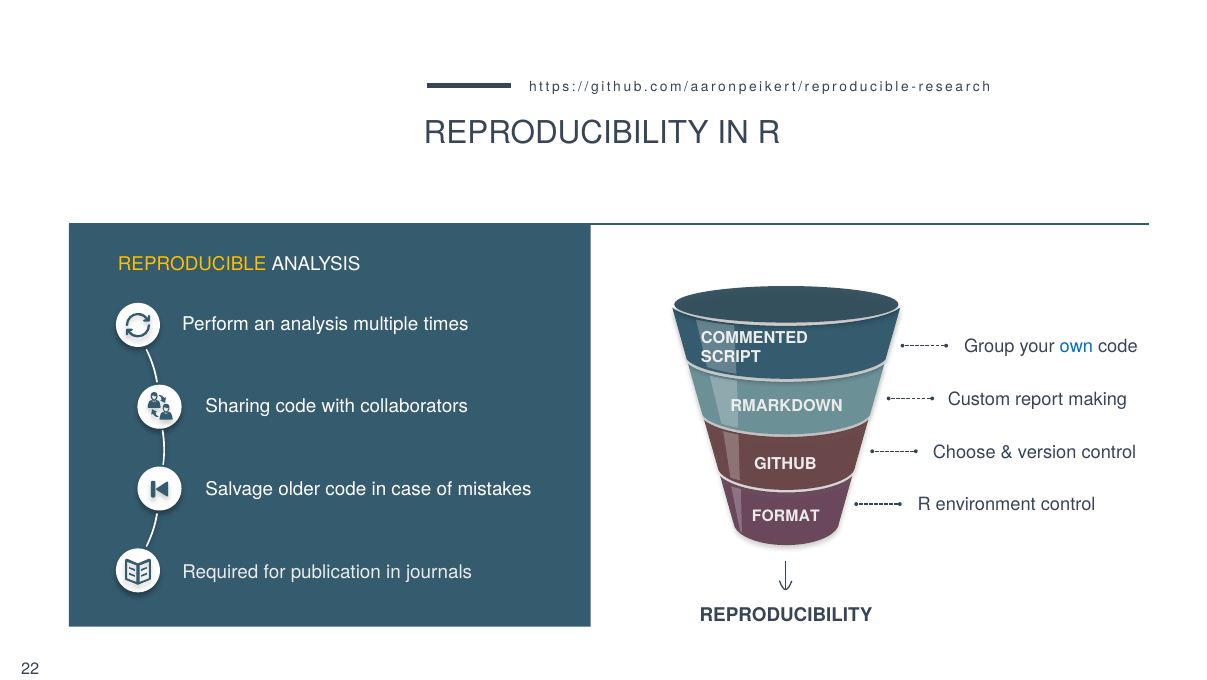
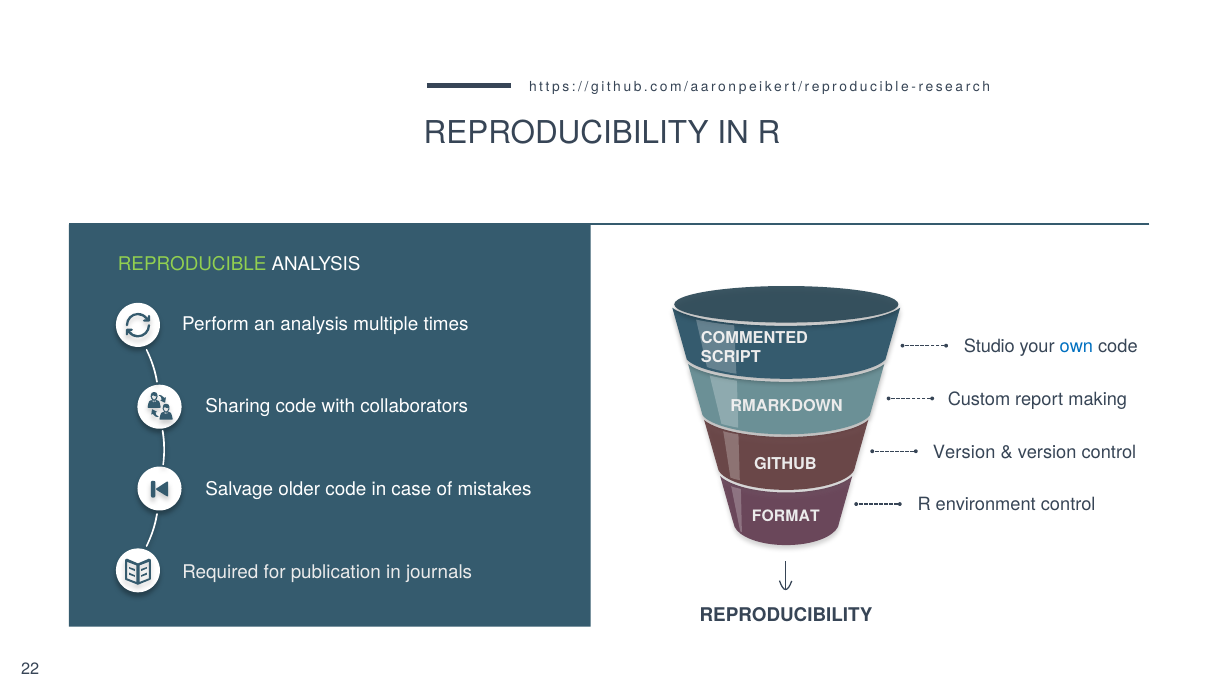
REPRODUCIBLE colour: yellow -> light green (192, 264)
Group: Group -> Studio (989, 347)
Choose: Choose -> Version (964, 452)
